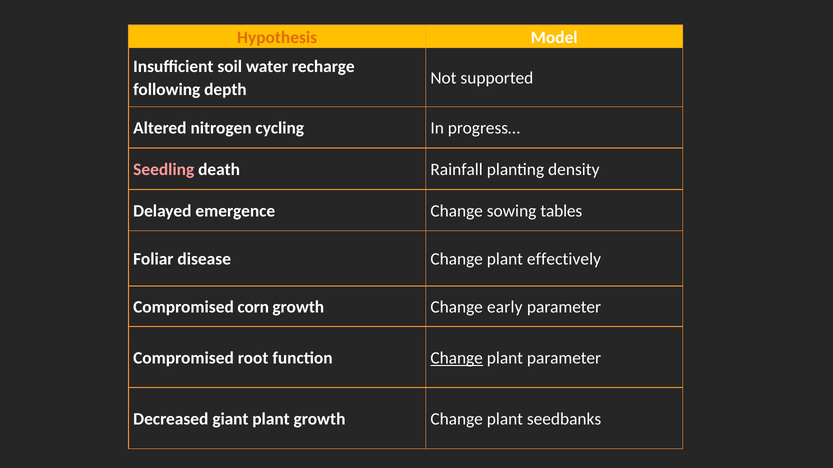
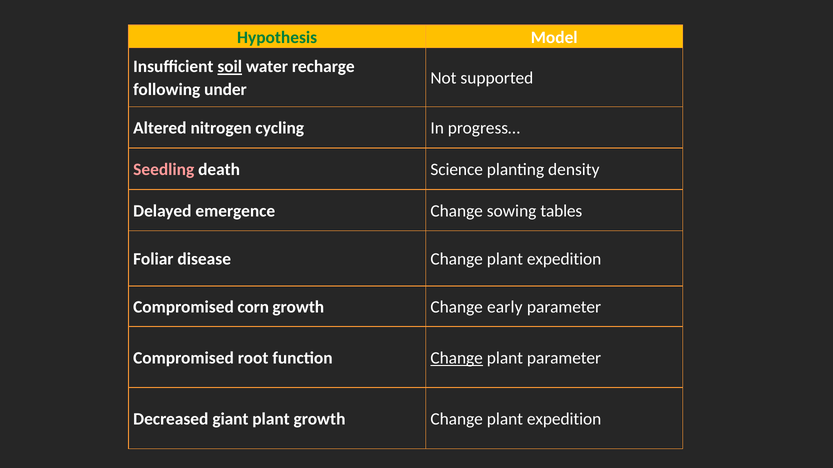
Hypothesis colour: orange -> green (277, 37)
soil underline: none -> present (230, 67)
depth: depth -> under (225, 90)
Rainfall: Rainfall -> Science (457, 170)
disease Change plant effectively: effectively -> expedition (564, 260)
growth Change plant seedbanks: seedbanks -> expedition (564, 420)
